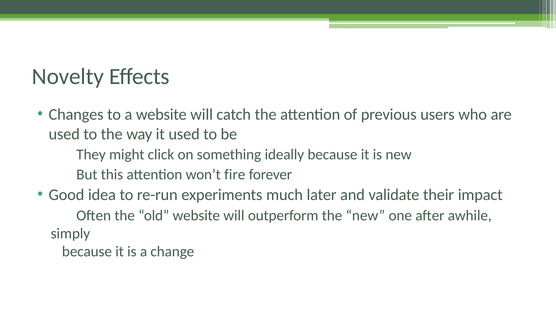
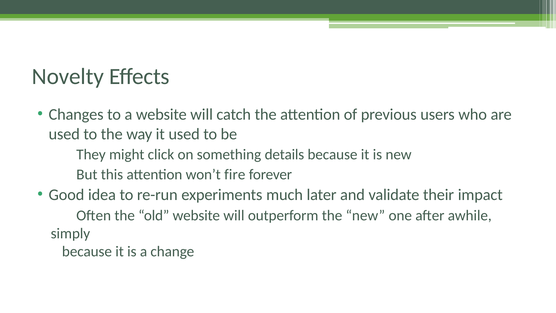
ideally: ideally -> details (284, 155)
